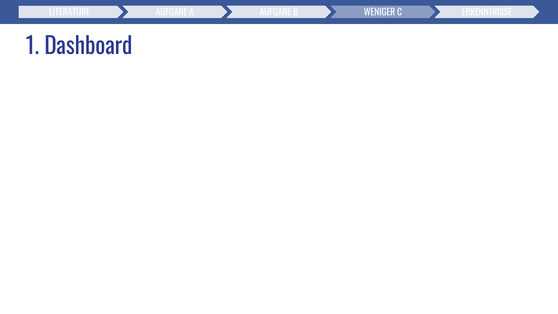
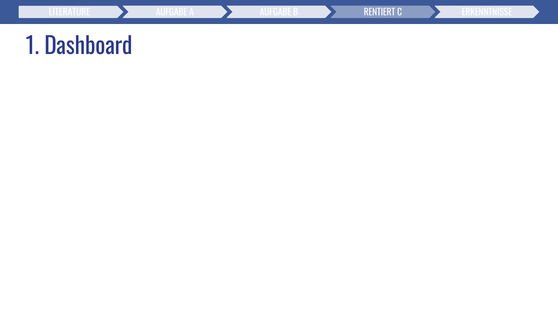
WENIGER: WENIGER -> RENTIERT (380, 12)
